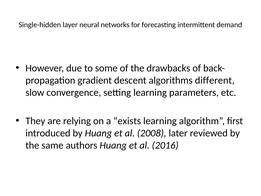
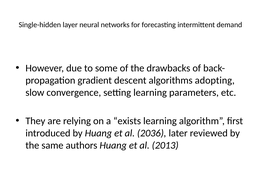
different: different -> adopting (215, 80)
2008: 2008 -> 2036 (152, 133)
2016: 2016 -> 2013 (165, 145)
